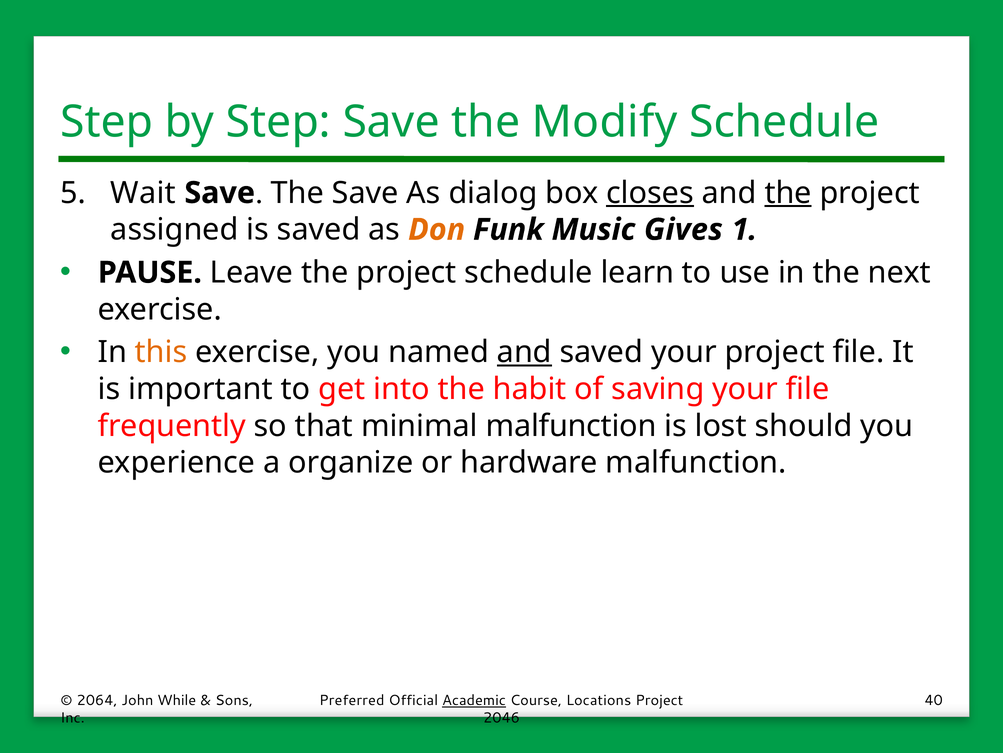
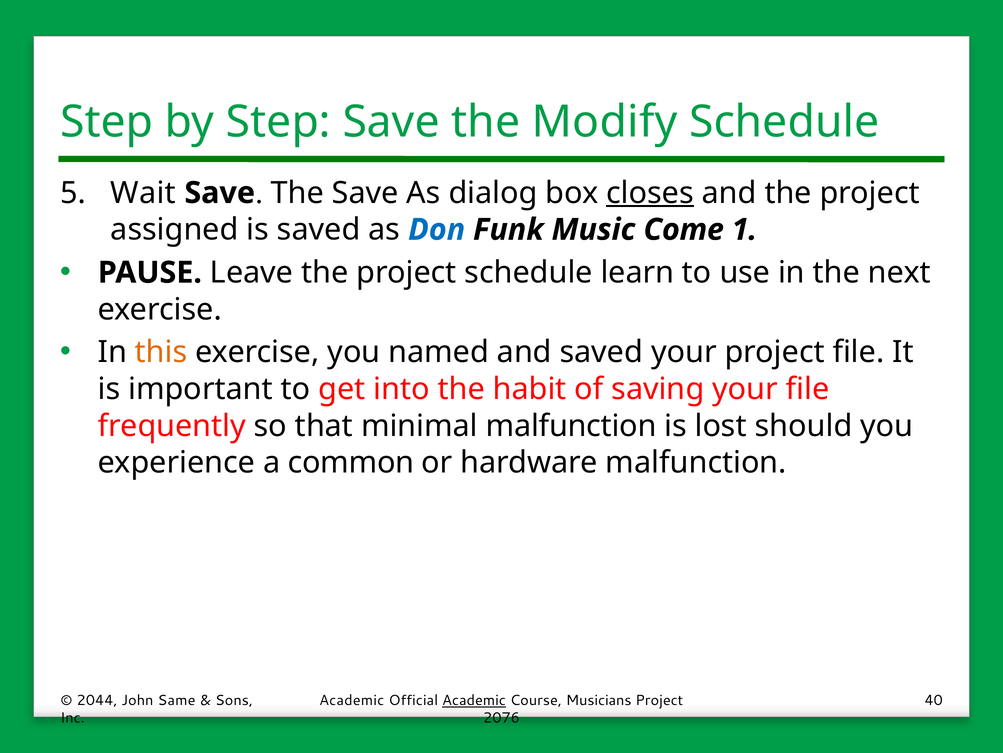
the underline: present -> none (788, 193)
Don colour: orange -> blue (437, 229)
Gives: Gives -> Come (684, 229)
and underline: present -> none (524, 352)
organize: organize -> common (351, 462)
2064: 2064 -> 2044 (97, 700)
While: While -> Same (177, 700)
Preferred: Preferred -> Academic (352, 700)
Locations: Locations -> Musicians (599, 700)
2046: 2046 -> 2076 (502, 717)
